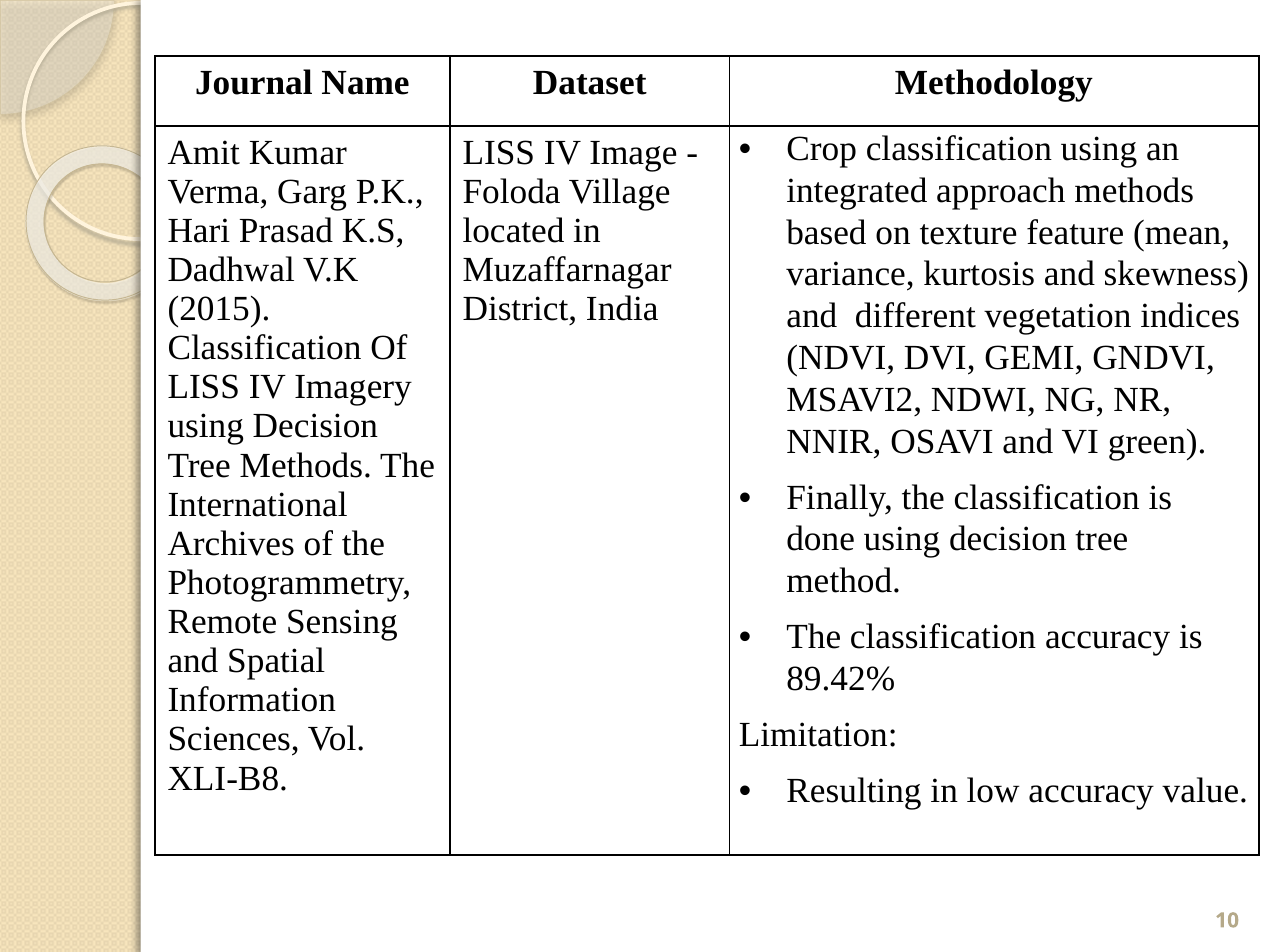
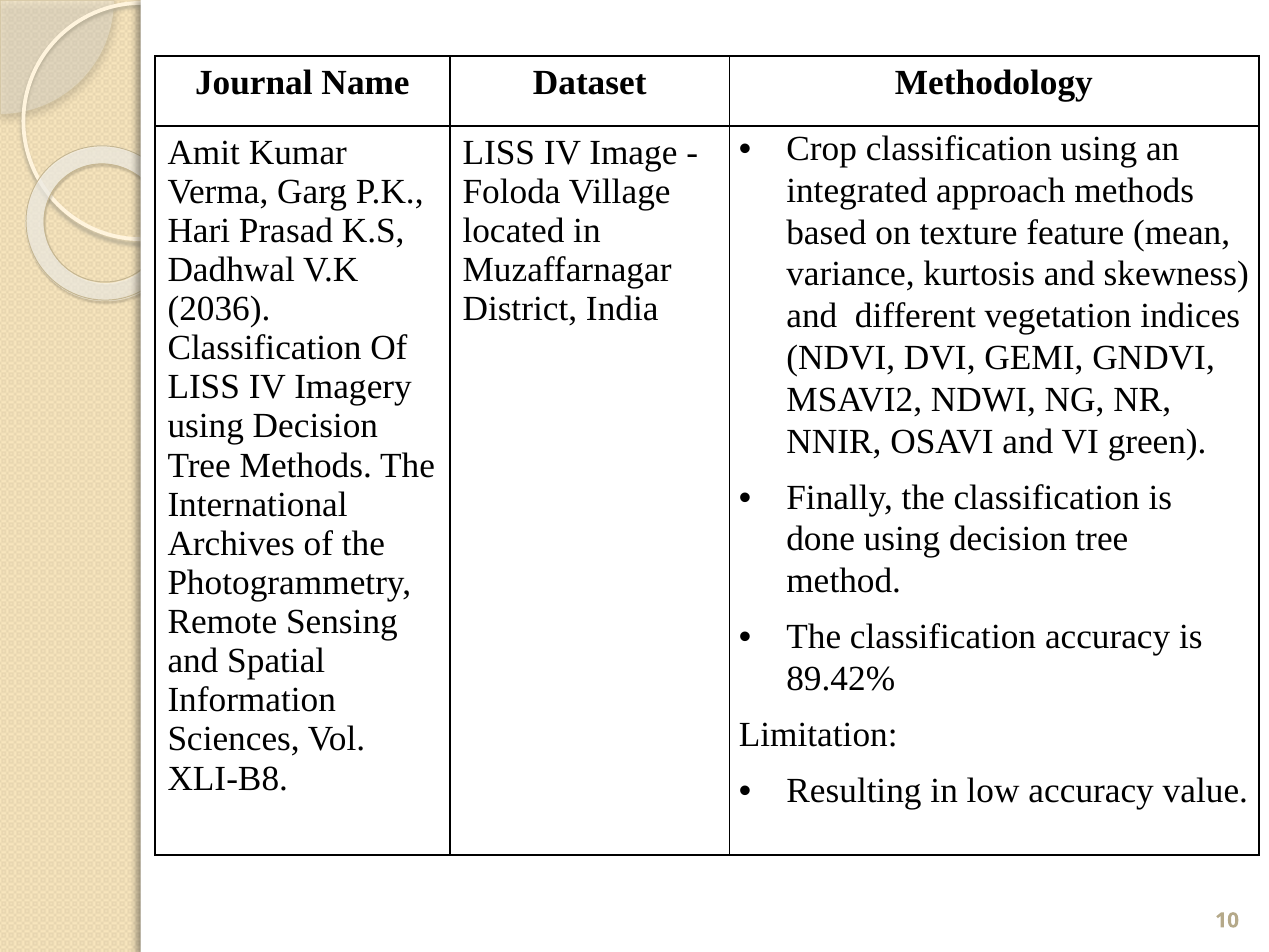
2015: 2015 -> 2036 (219, 309)
